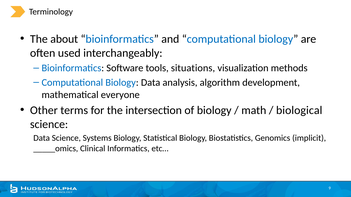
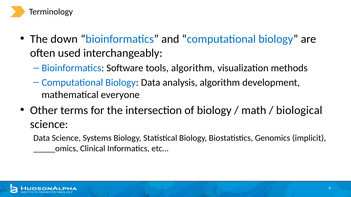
about: about -> down (64, 39)
tools situations: situations -> algorithm (193, 68)
